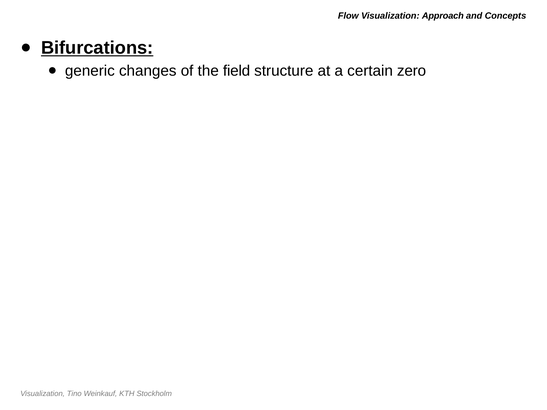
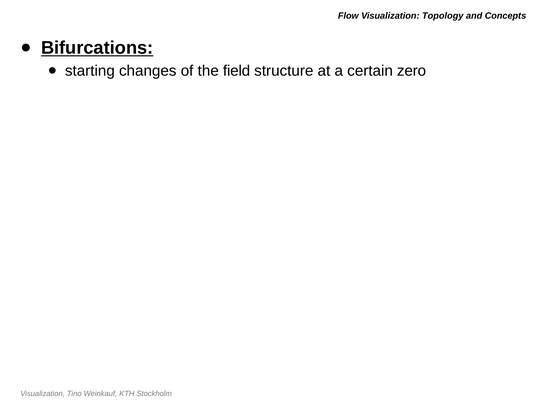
Approach: Approach -> Topology (443, 16)
generic: generic -> starting (90, 71)
